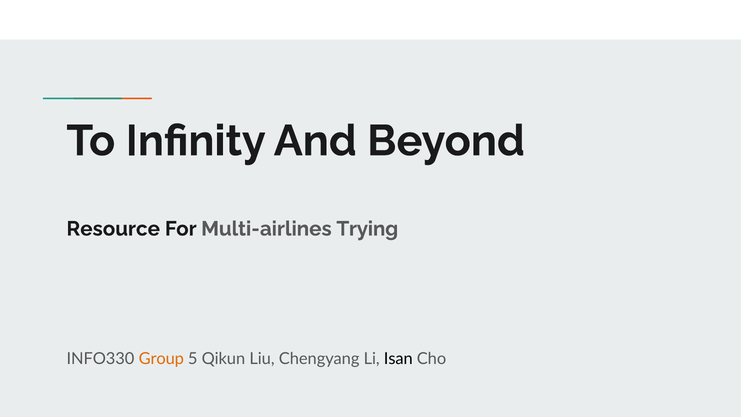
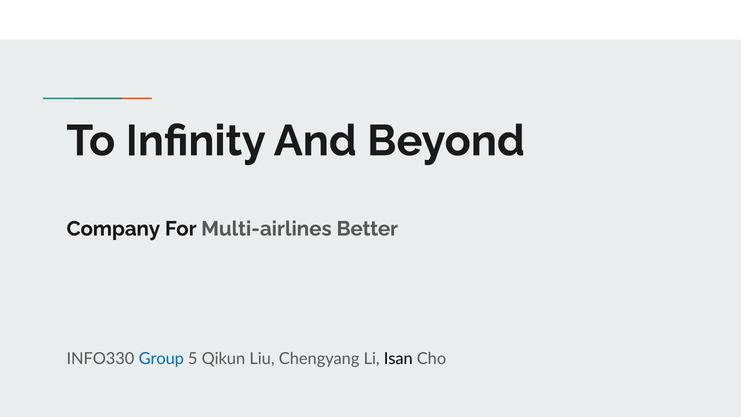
Resource: Resource -> Company (113, 229)
Trying: Trying -> Better (367, 229)
Group colour: orange -> blue (161, 359)
